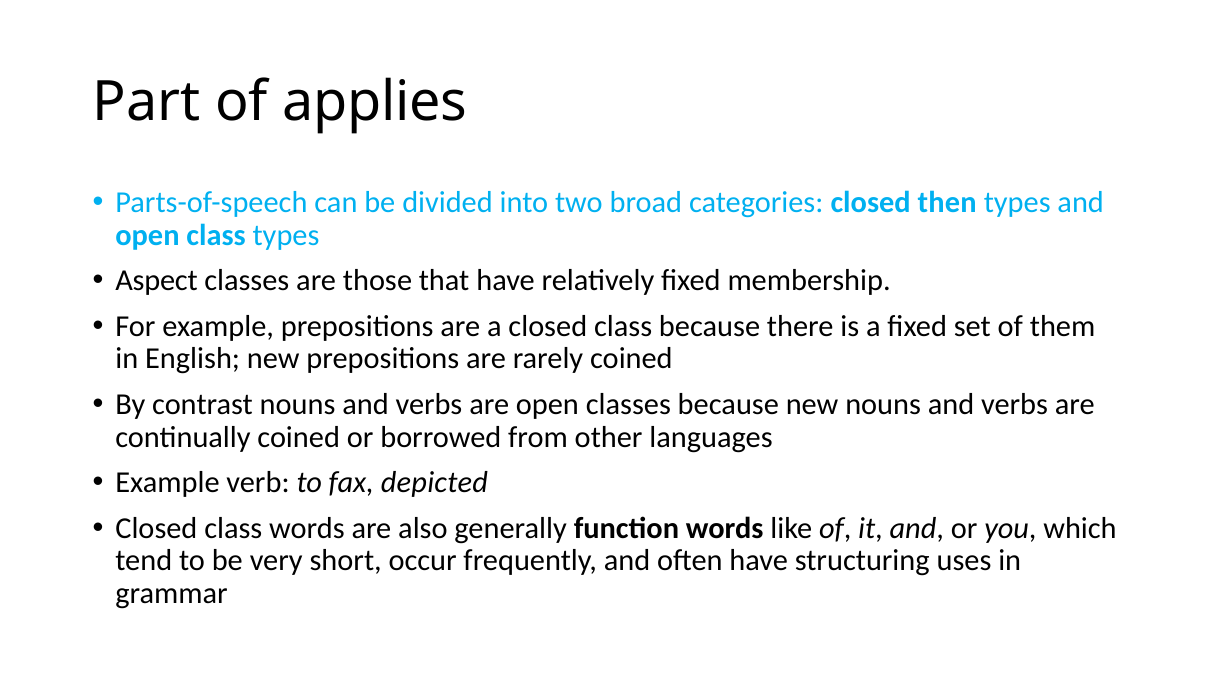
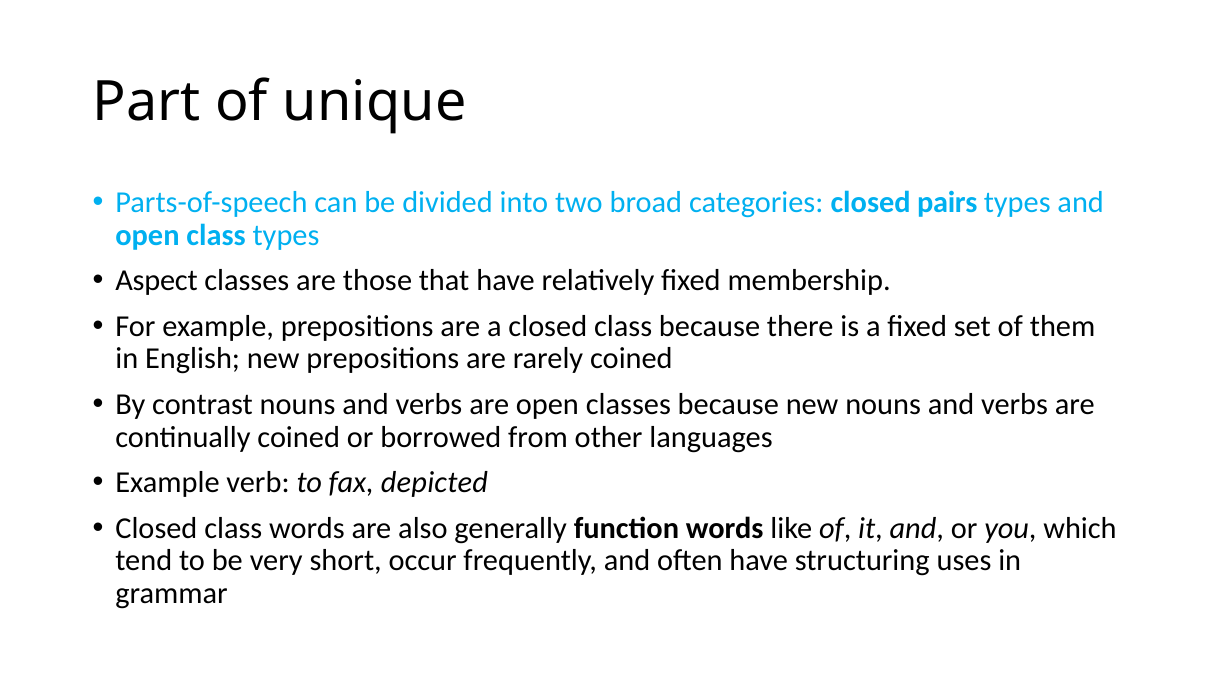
applies: applies -> unique (375, 102)
then: then -> pairs (947, 203)
